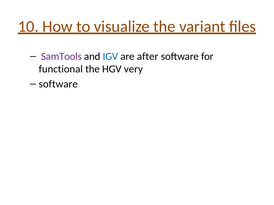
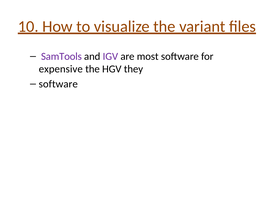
IGV colour: blue -> purple (110, 56)
after: after -> most (148, 56)
functional: functional -> expensive (61, 69)
very: very -> they (133, 69)
